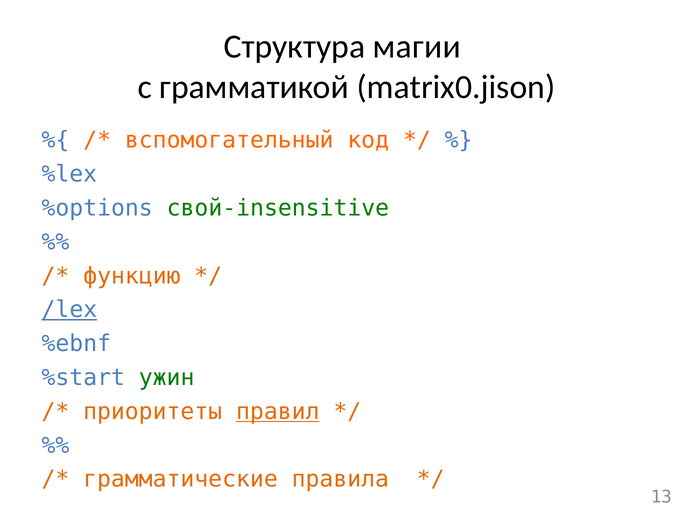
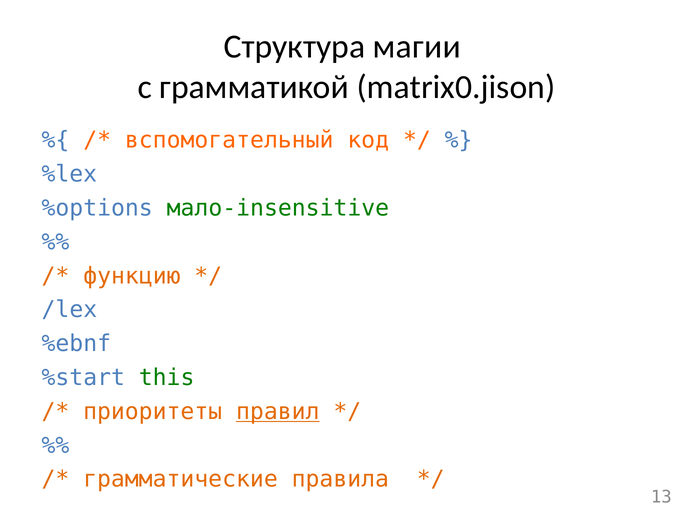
свой-insensitive: свой-insensitive -> мало-insensitive (278, 208)
/lex underline: present -> none (69, 310)
ужин: ужин -> this (167, 377)
